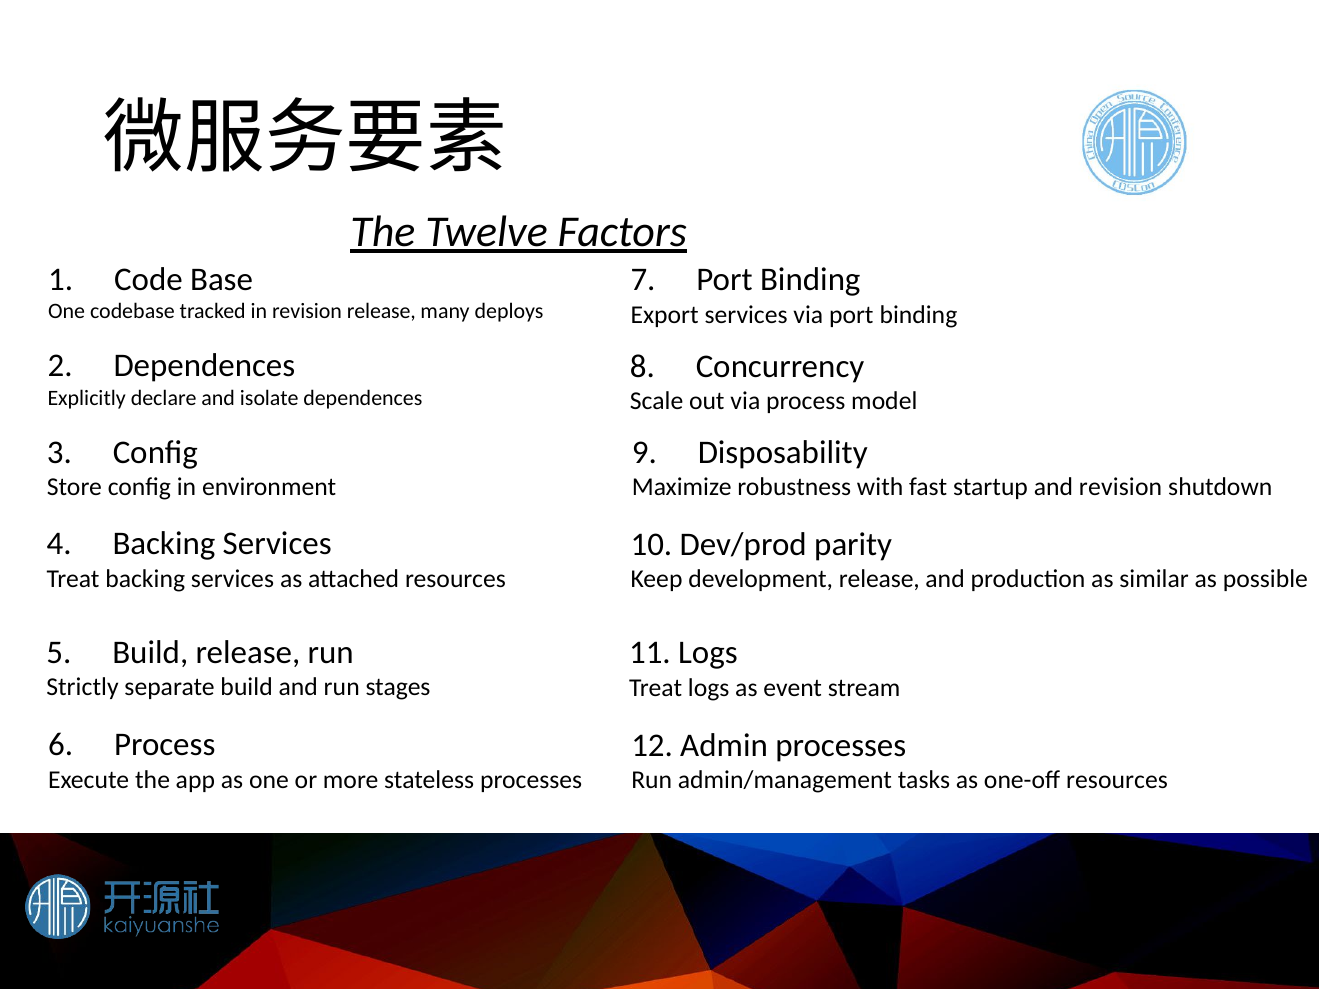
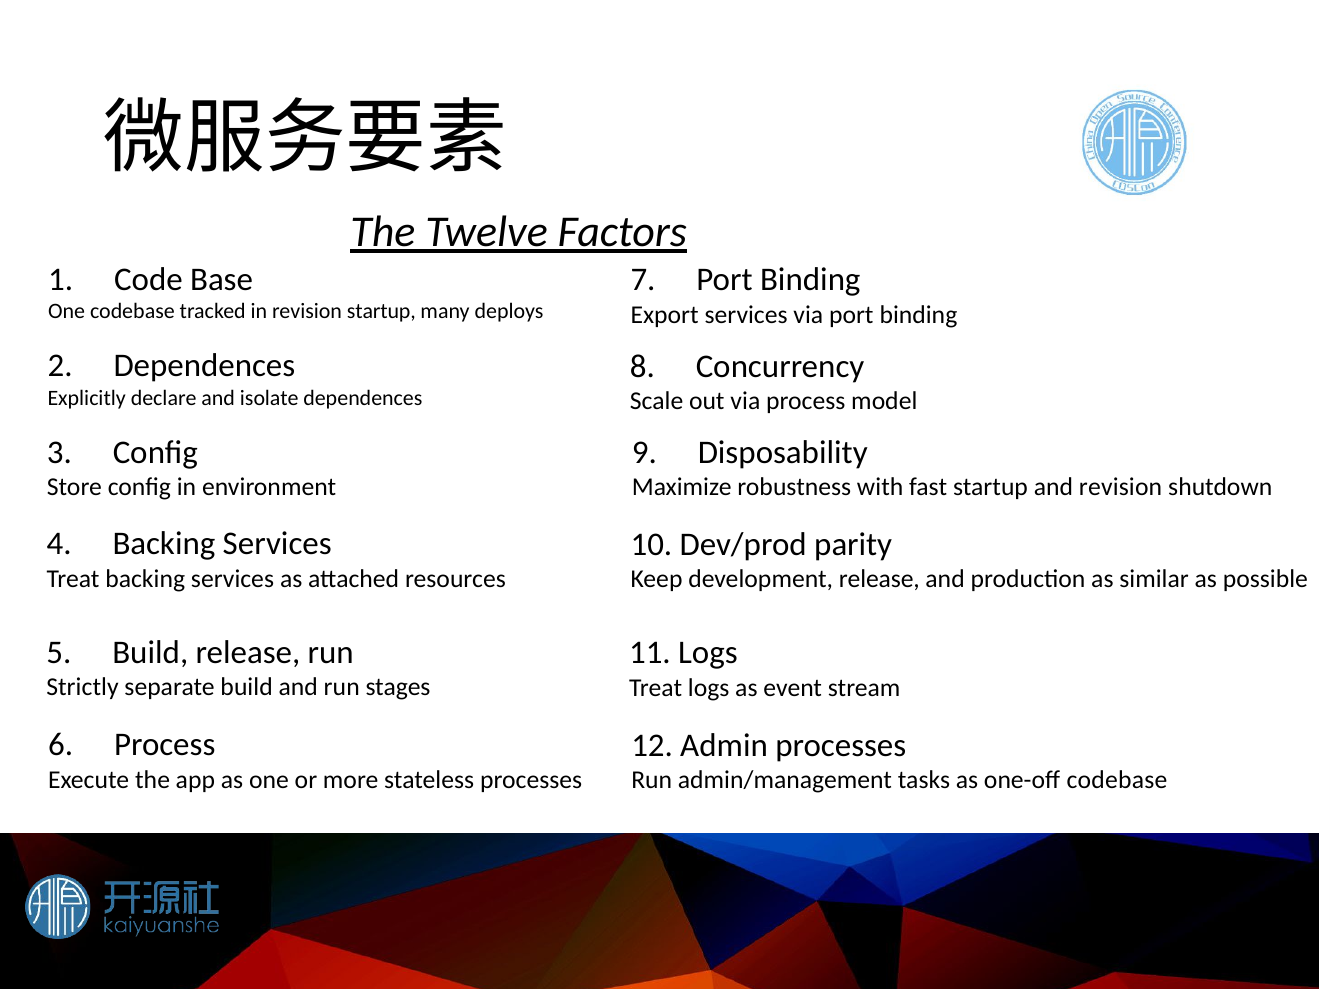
revision release: release -> startup (381, 312)
one-off resources: resources -> codebase (1117, 780)
